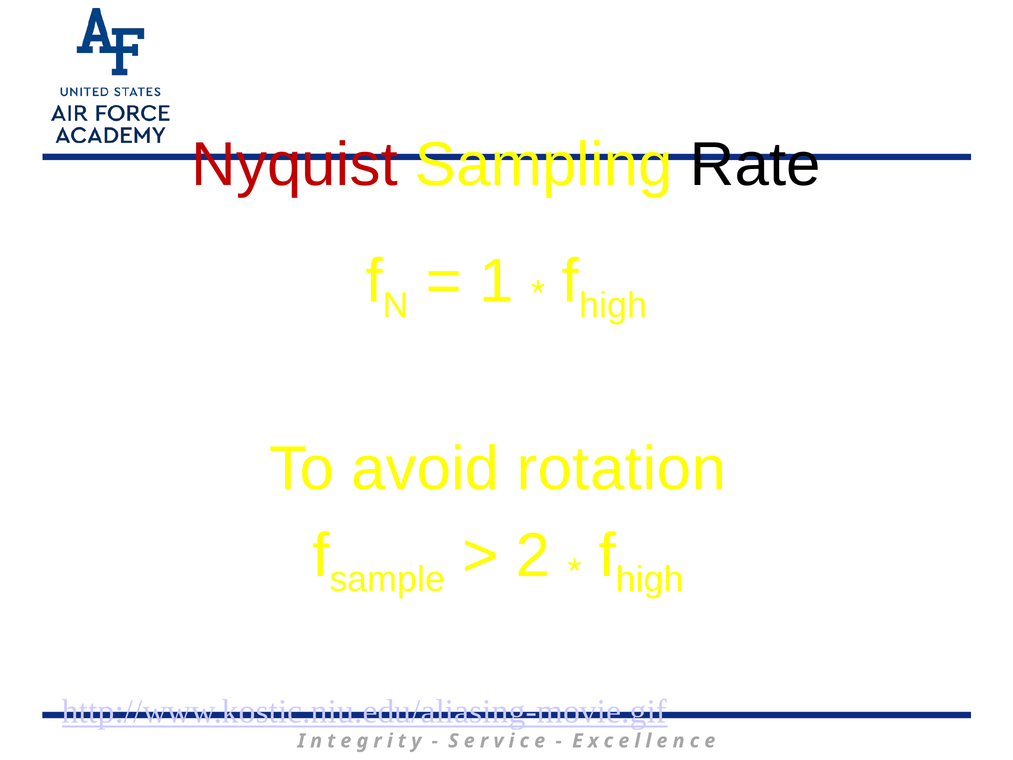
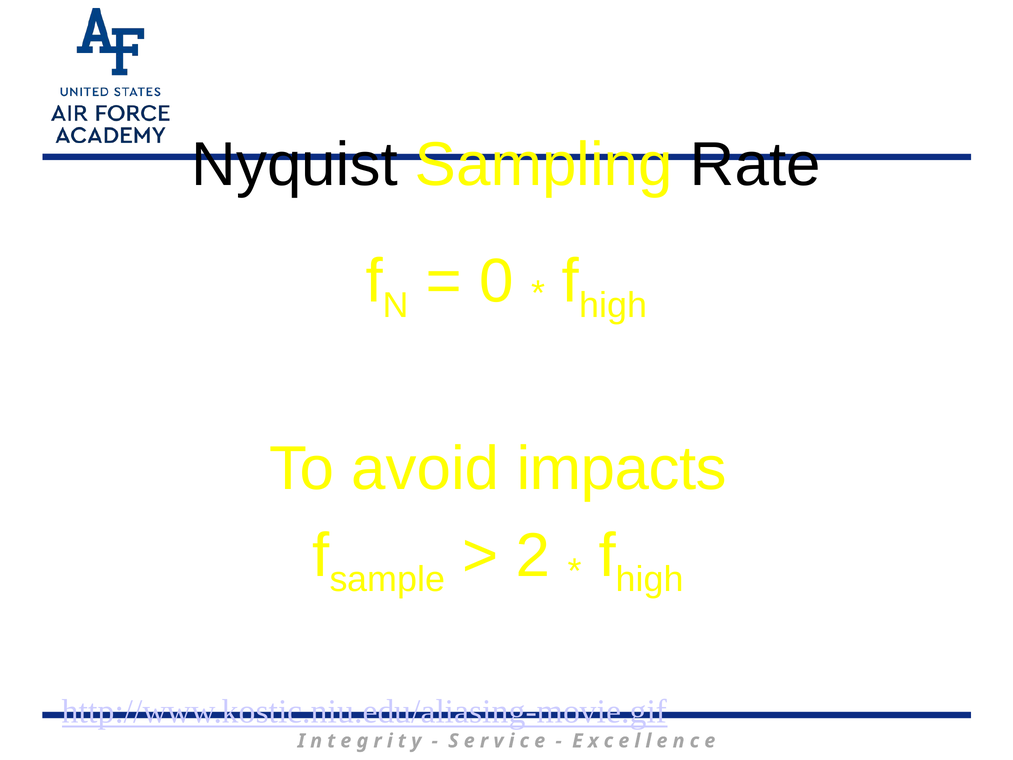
Nyquist colour: red -> black (295, 165)
1: 1 -> 0 (496, 281)
rotation: rotation -> impacts (622, 469)
